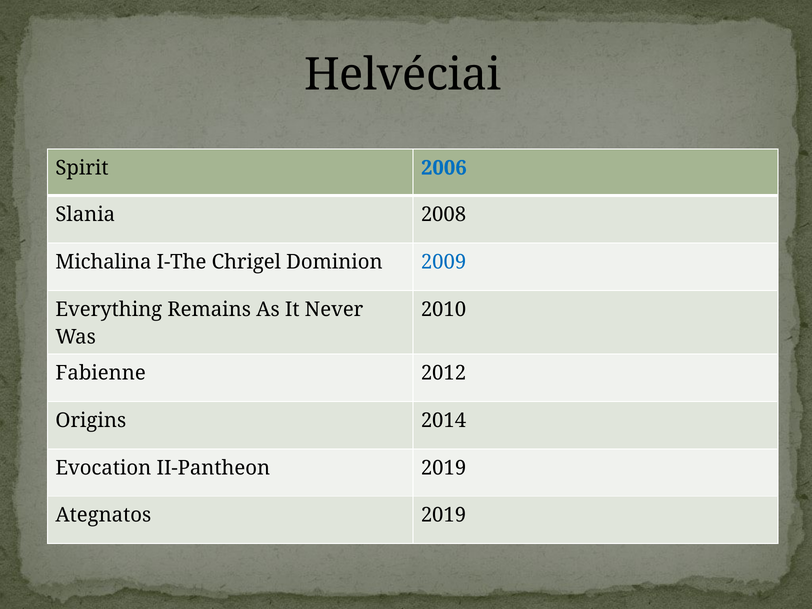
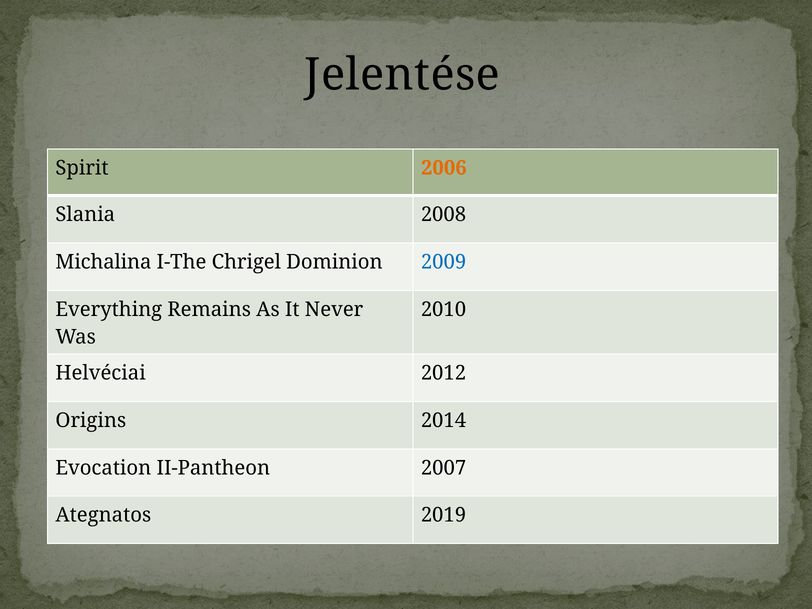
Helvéciai: Helvéciai -> Jelentése (402, 75)
2006 colour: blue -> orange (444, 168)
Fabienne: Fabienne -> Helvéciai (101, 373)
II-Pantheon 2019: 2019 -> 2007 (444, 468)
